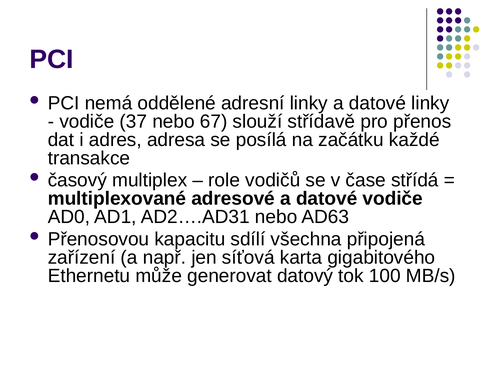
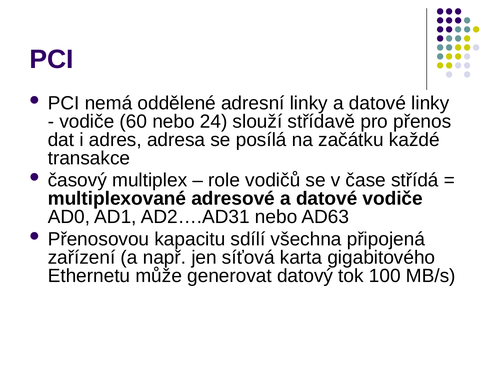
37: 37 -> 60 (133, 121)
67: 67 -> 24 (214, 121)
